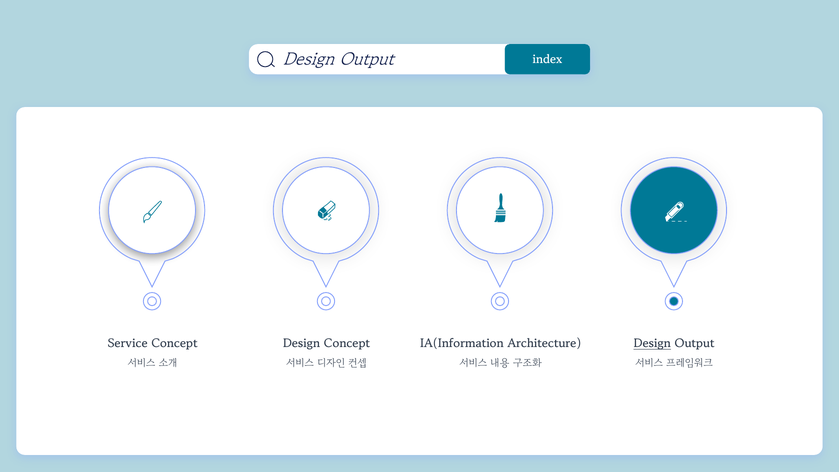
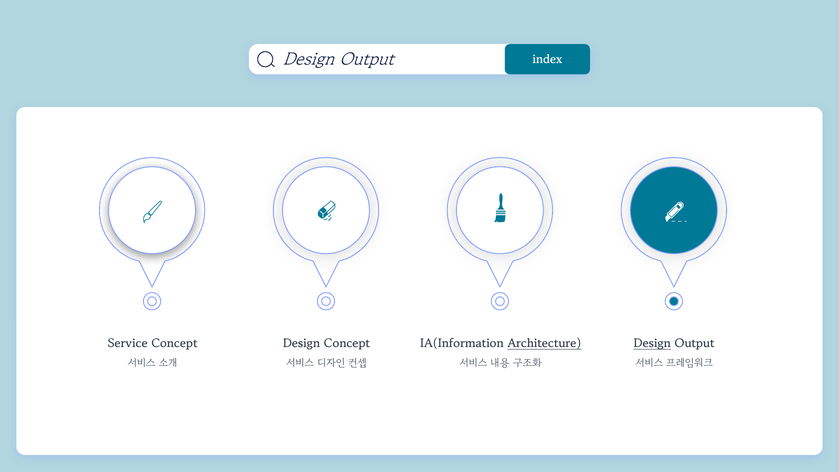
Architecture underline: none -> present (544, 344)
